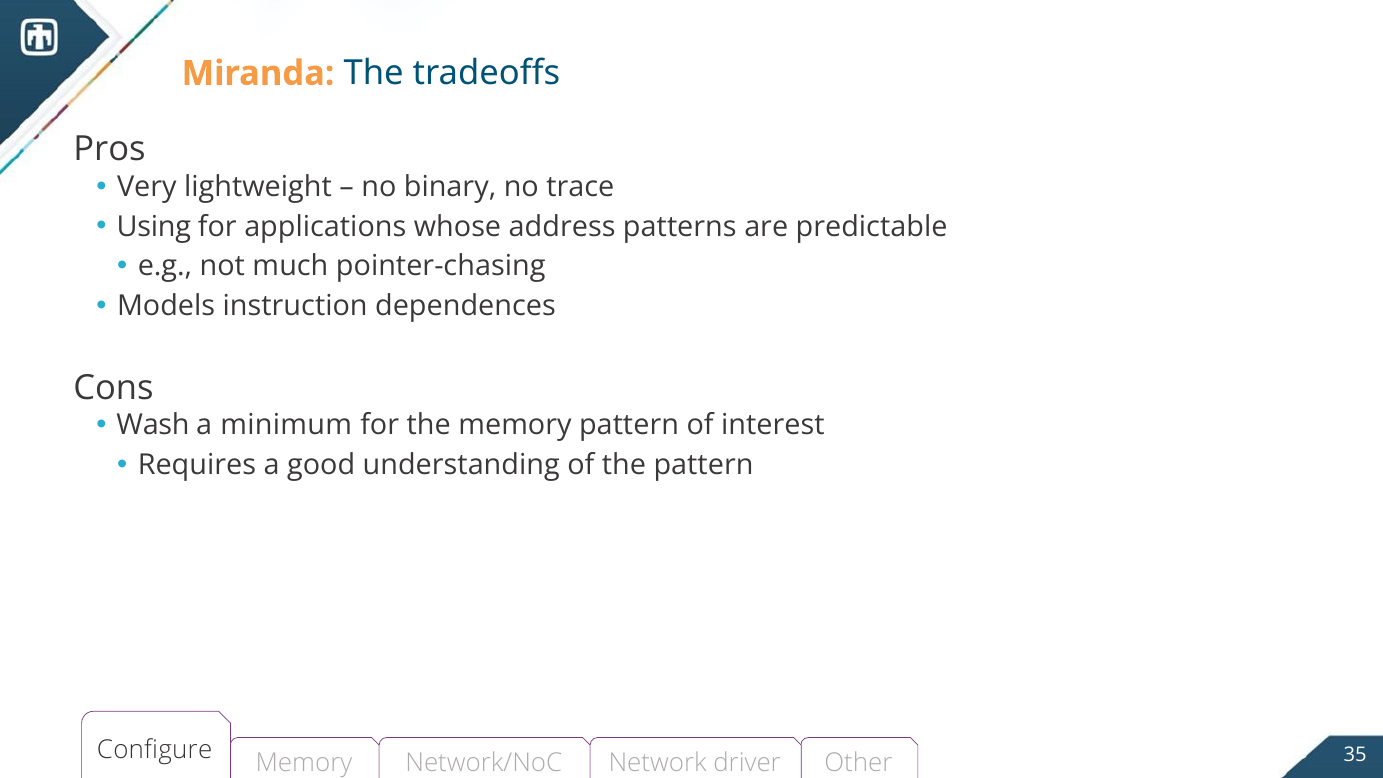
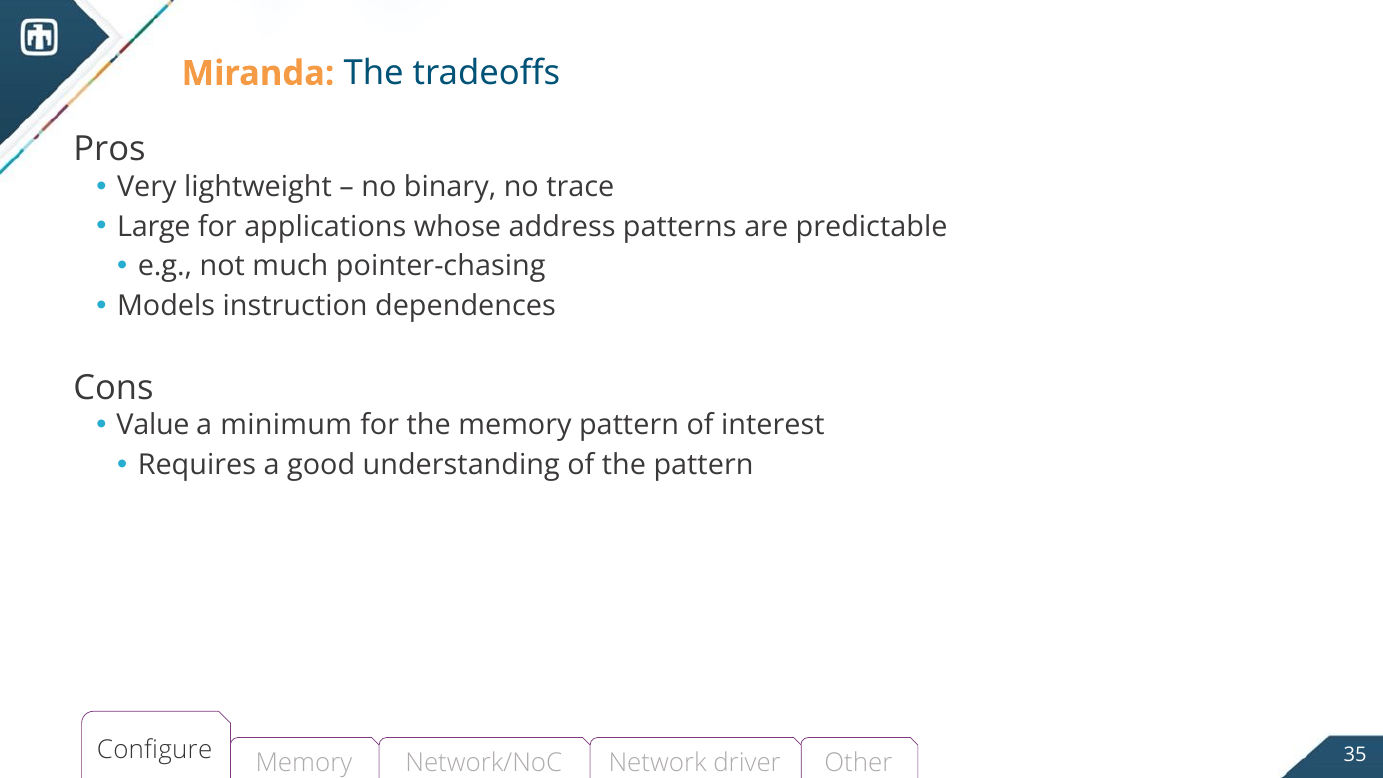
Using: Using -> Large (154, 226)
Wash: Wash -> Value (153, 425)
